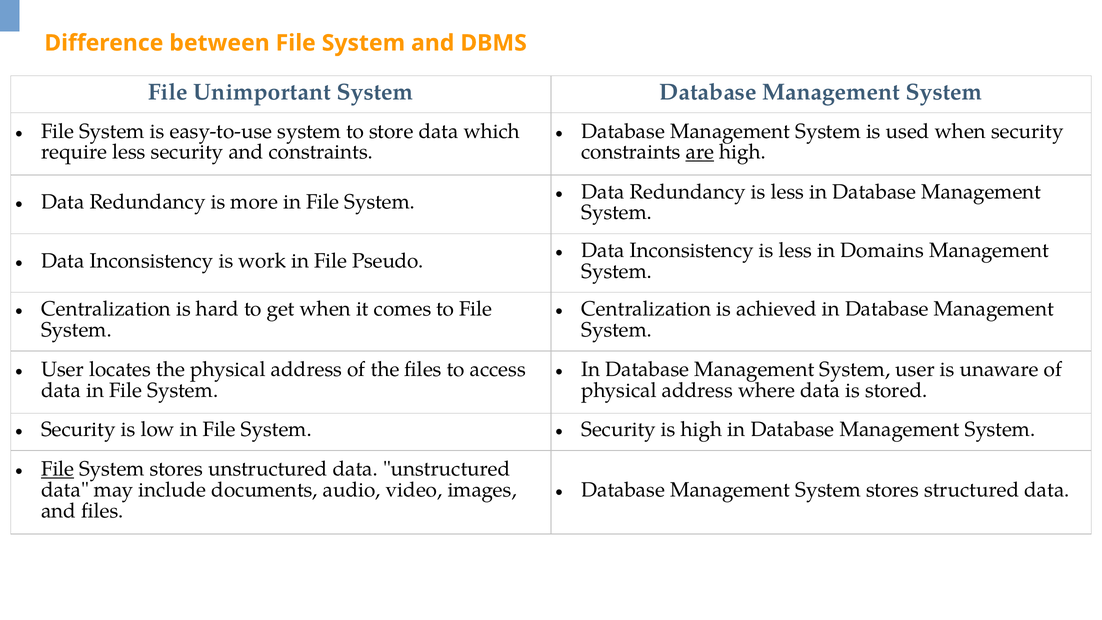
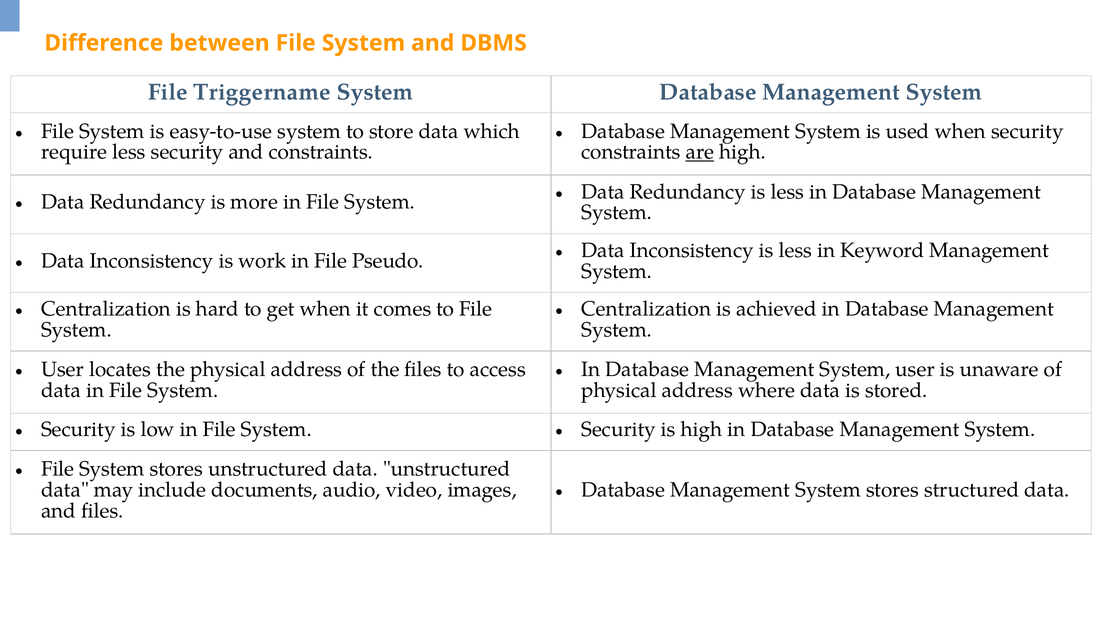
Unimportant: Unimportant -> Triggername (262, 92)
Domains: Domains -> Keyword (882, 250)
File underline: present -> none (58, 469)
